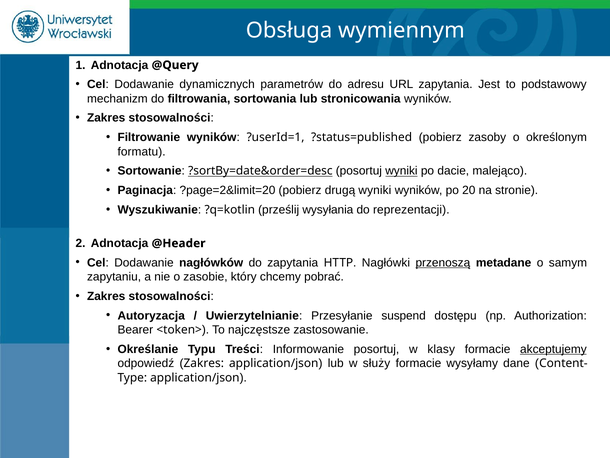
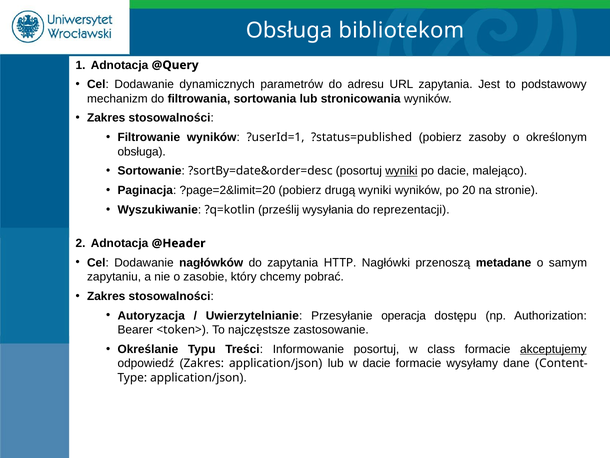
wymiennym: wymiennym -> bibliotekom (401, 30)
formatu: formatu -> obsługa (142, 151)
?sortBy=date&order=desc underline: present -> none (260, 171)
przenoszą underline: present -> none (443, 262)
suspend: suspend -> operacja (404, 315)
klasy: klasy -> class (441, 349)
w służy: służy -> dacie (377, 363)
